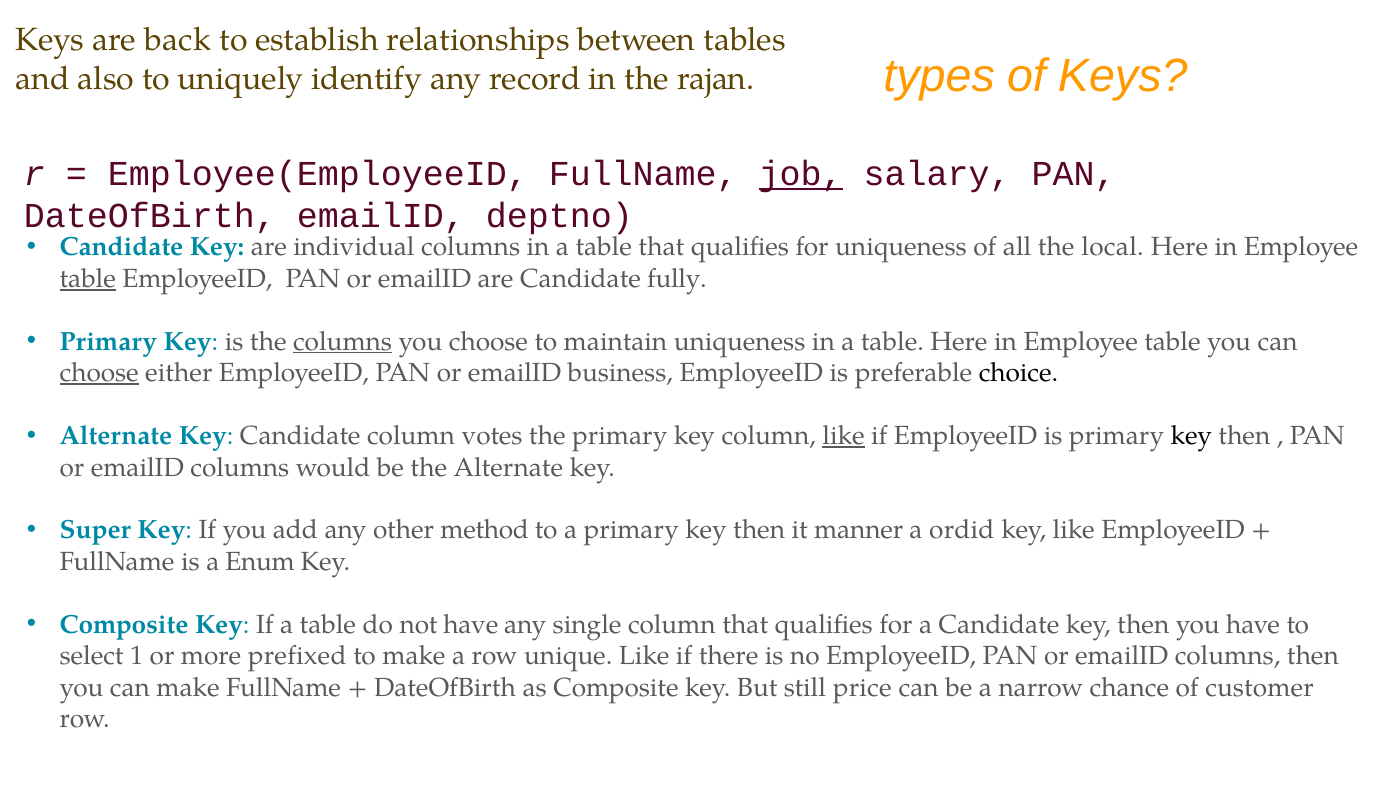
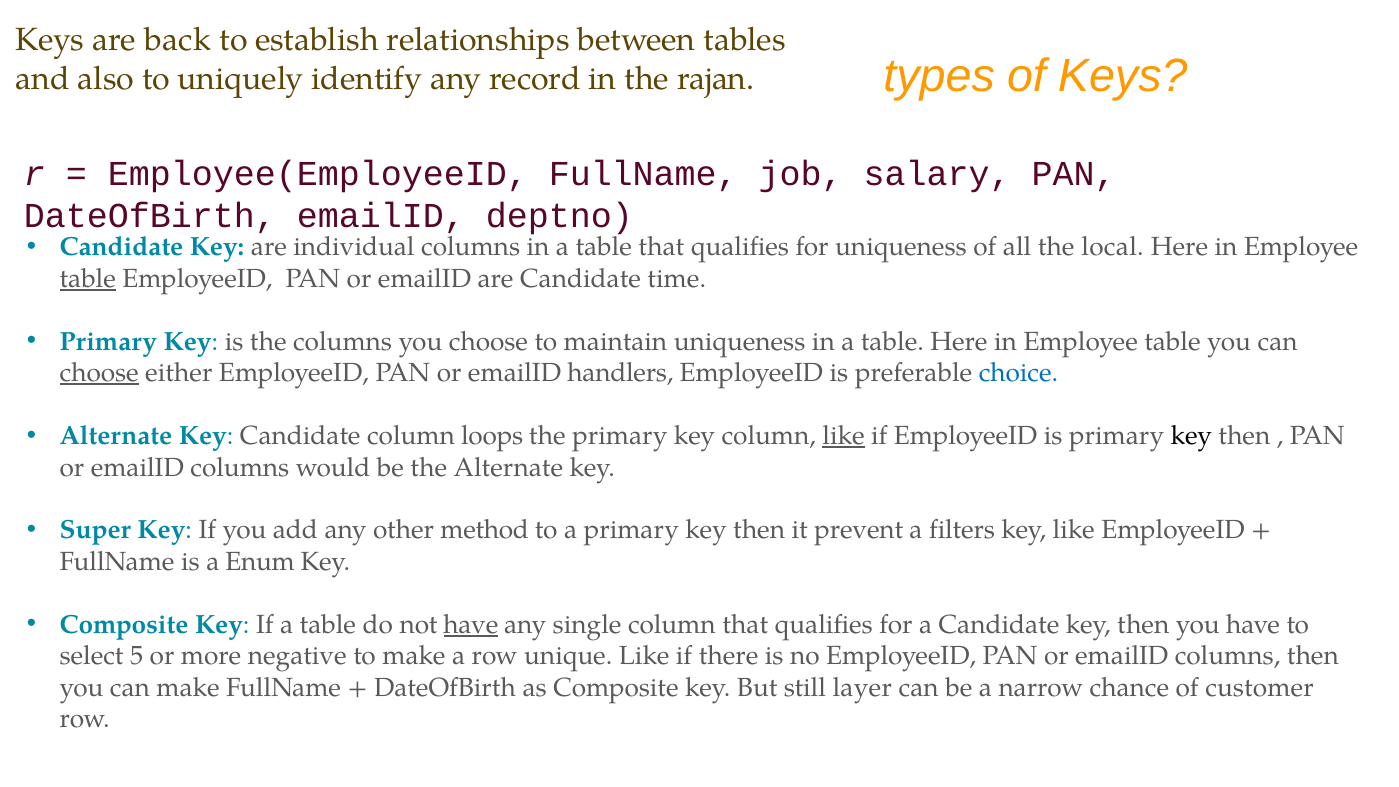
job underline: present -> none (801, 174)
fully: fully -> time (677, 278)
columns underline: present -> none (343, 341)
business: business -> handlers (620, 373)
choice colour: black -> blue (1018, 373)
votes: votes -> loops (492, 436)
manner: manner -> prevent (859, 530)
ordid: ordid -> filters (962, 530)
have underline: none -> present (471, 625)
1: 1 -> 5 (137, 656)
prefixed: prefixed -> negative (297, 656)
price: price -> layer (862, 688)
